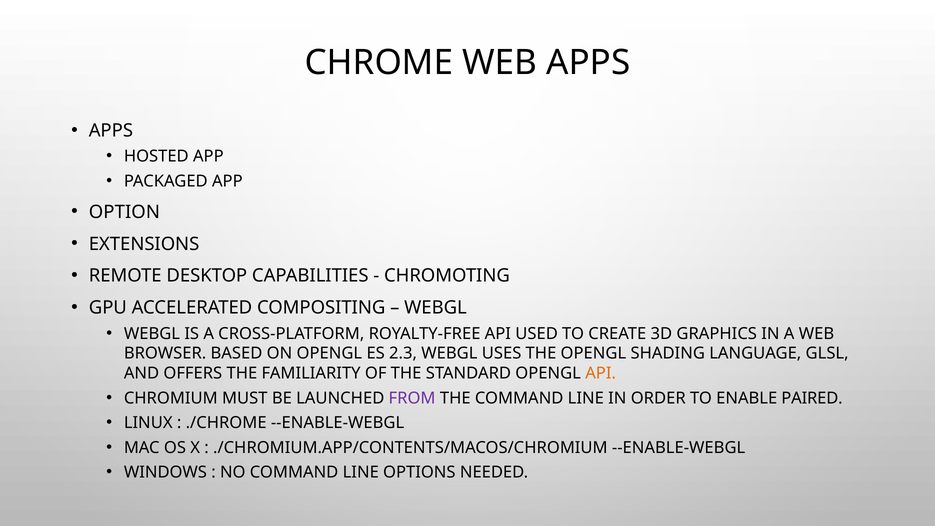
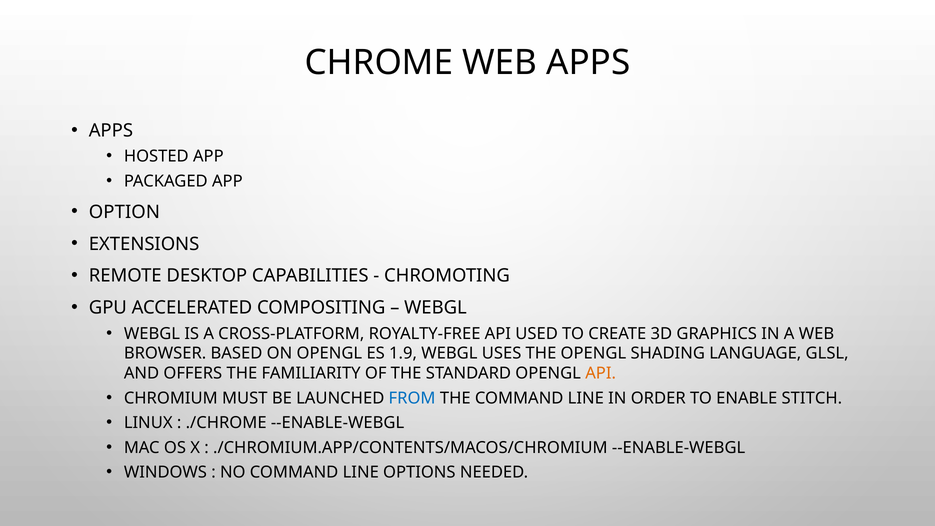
2.3: 2.3 -> 1.9 (403, 353)
FROM colour: purple -> blue (412, 398)
PAIRED: PAIRED -> STITCH (812, 398)
